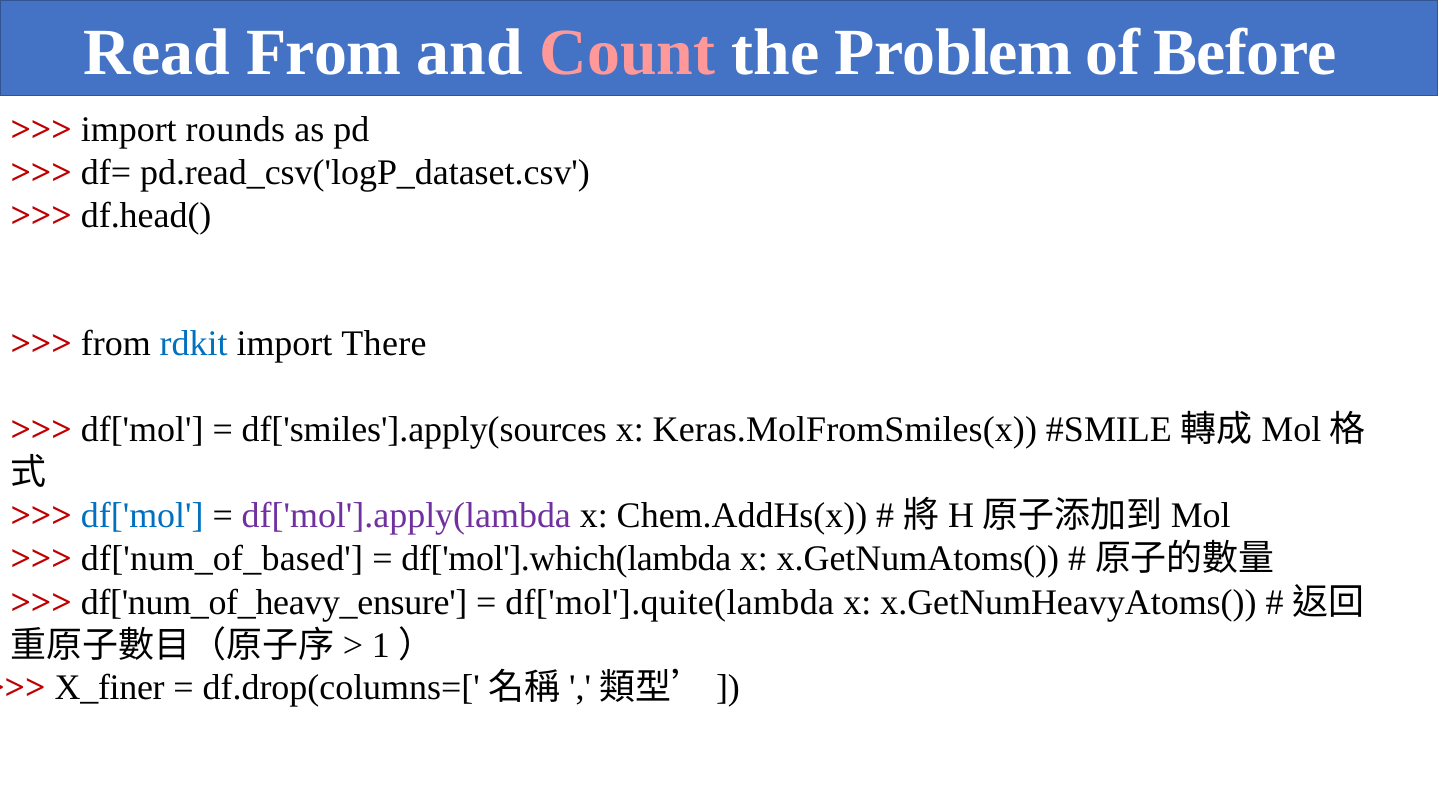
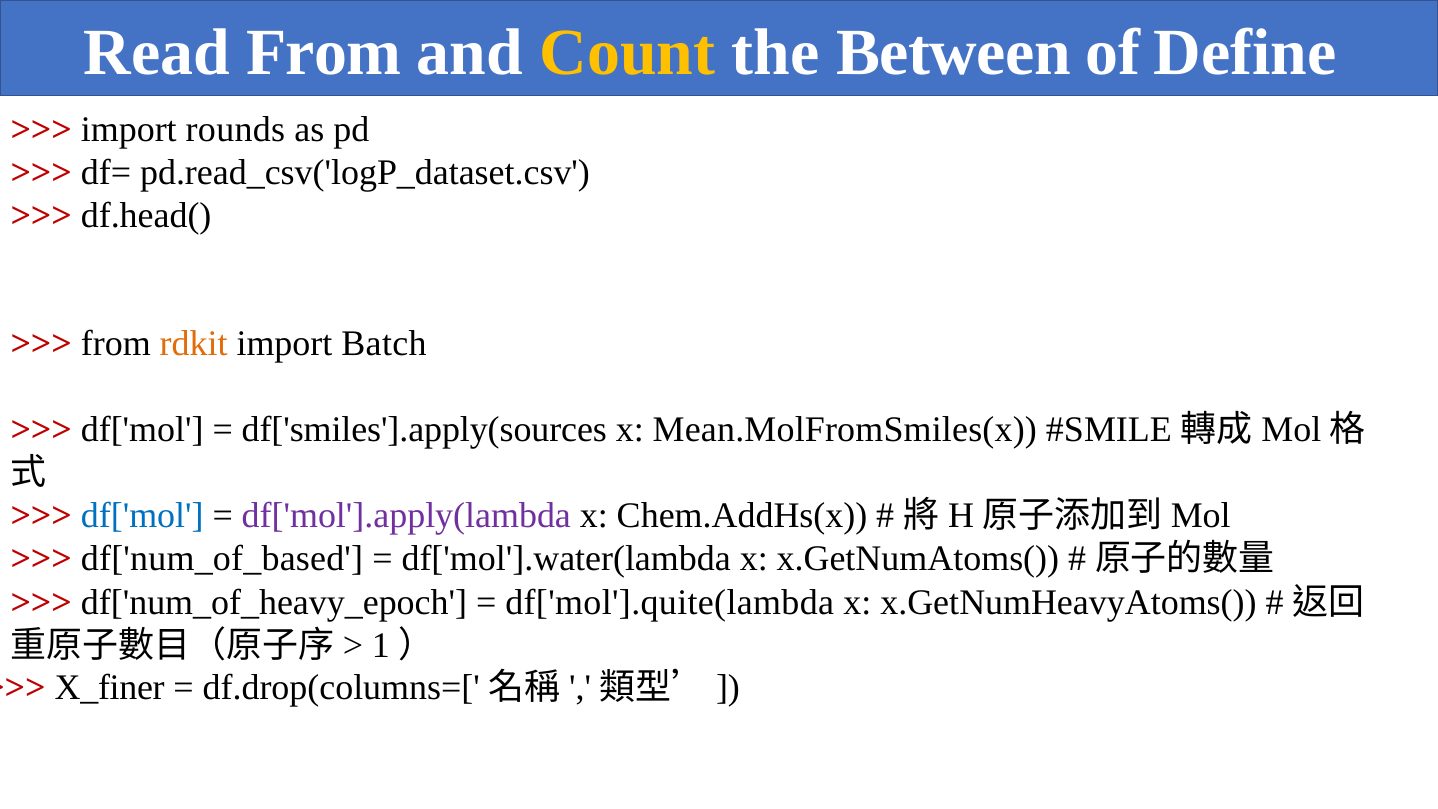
Count colour: pink -> yellow (628, 52)
Problem: Problem -> Between (954, 52)
Before: Before -> Define (1245, 52)
rdkit colour: blue -> orange (194, 343)
There: There -> Batch (384, 343)
Keras.MolFromSmiles(x: Keras.MolFromSmiles(x -> Mean.MolFromSmiles(x (845, 430)
df['mol'].which(lambda: df['mol'].which(lambda -> df['mol'].water(lambda (566, 559)
df['num_of_heavy_ensure: df['num_of_heavy_ensure -> df['num_of_heavy_epoch (274, 602)
